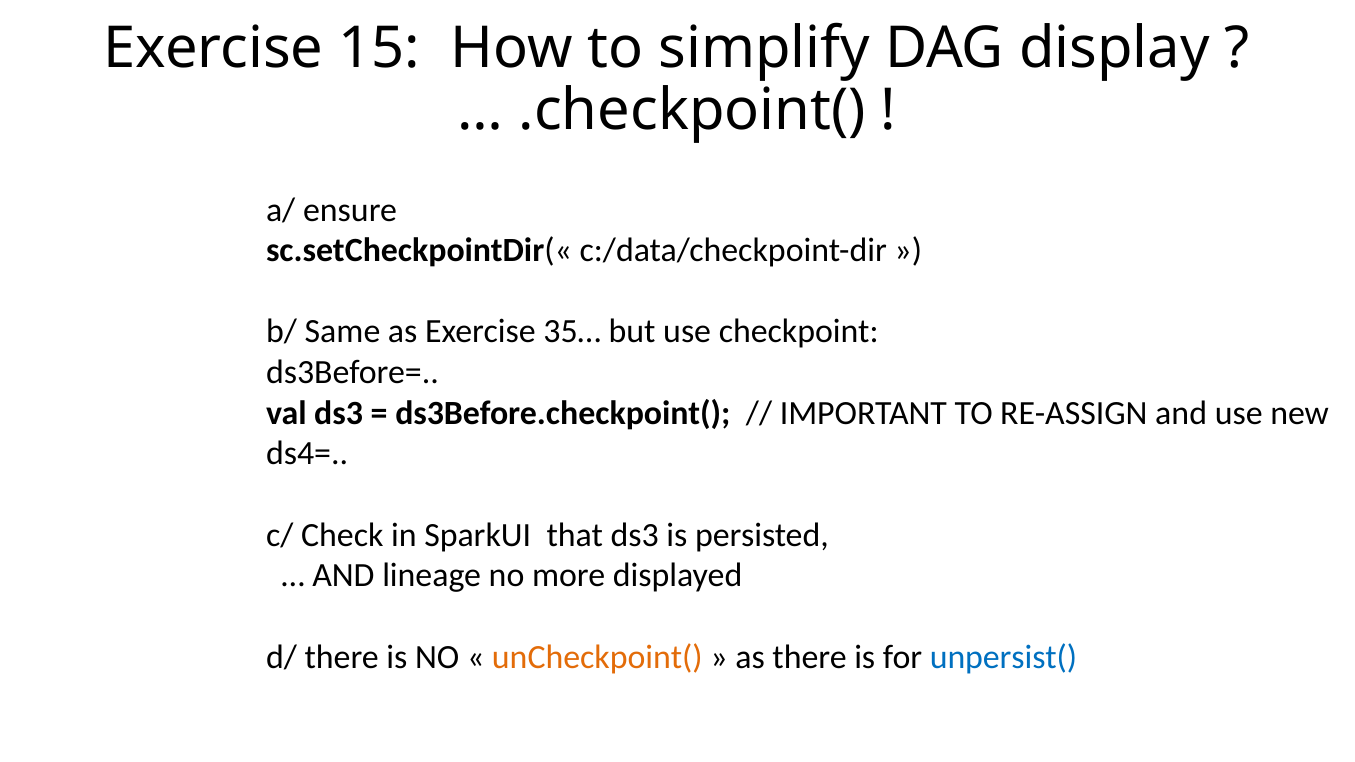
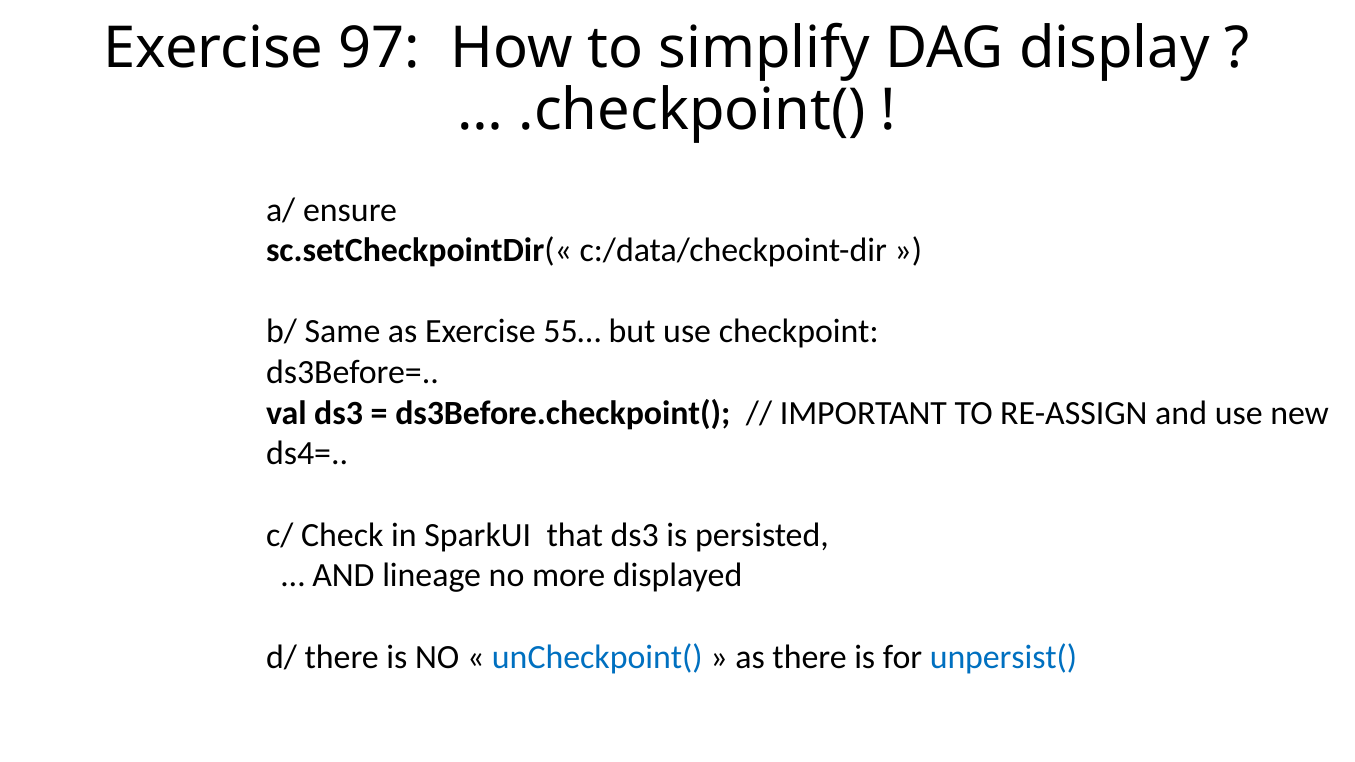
15: 15 -> 97 (379, 48)
35…: 35… -> 55… (572, 332)
unCheckpoint( colour: orange -> blue (597, 657)
